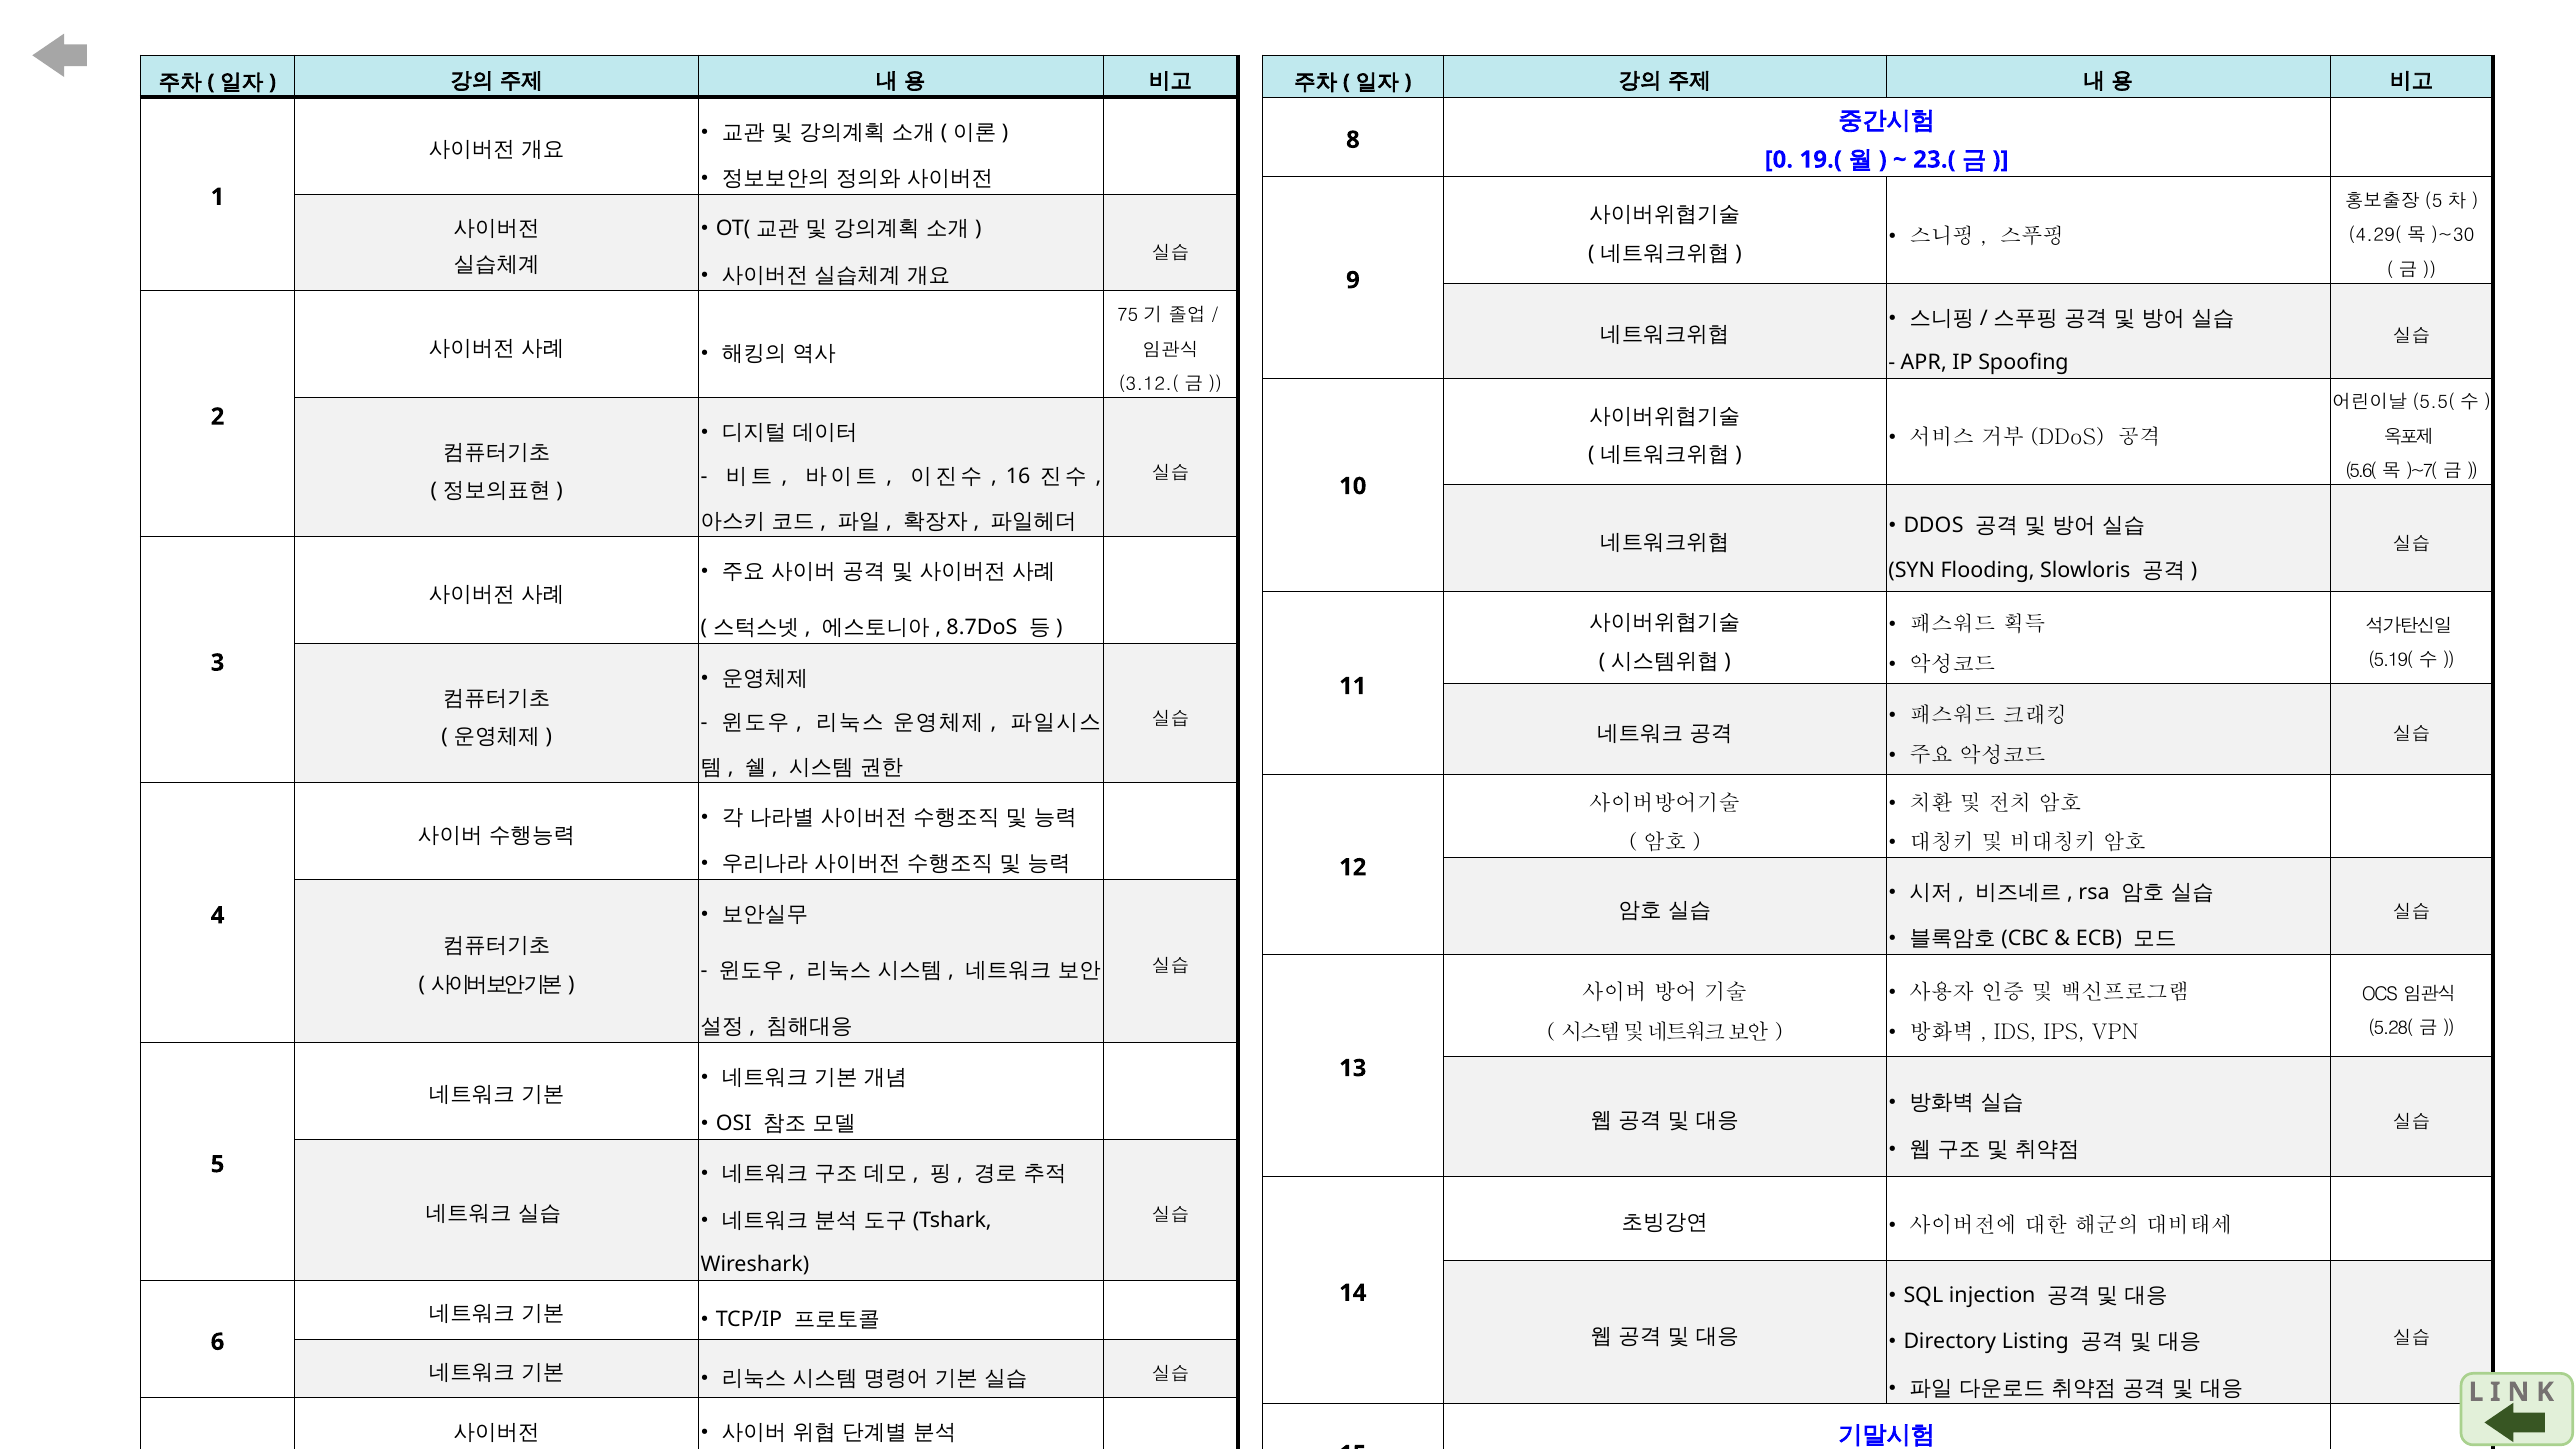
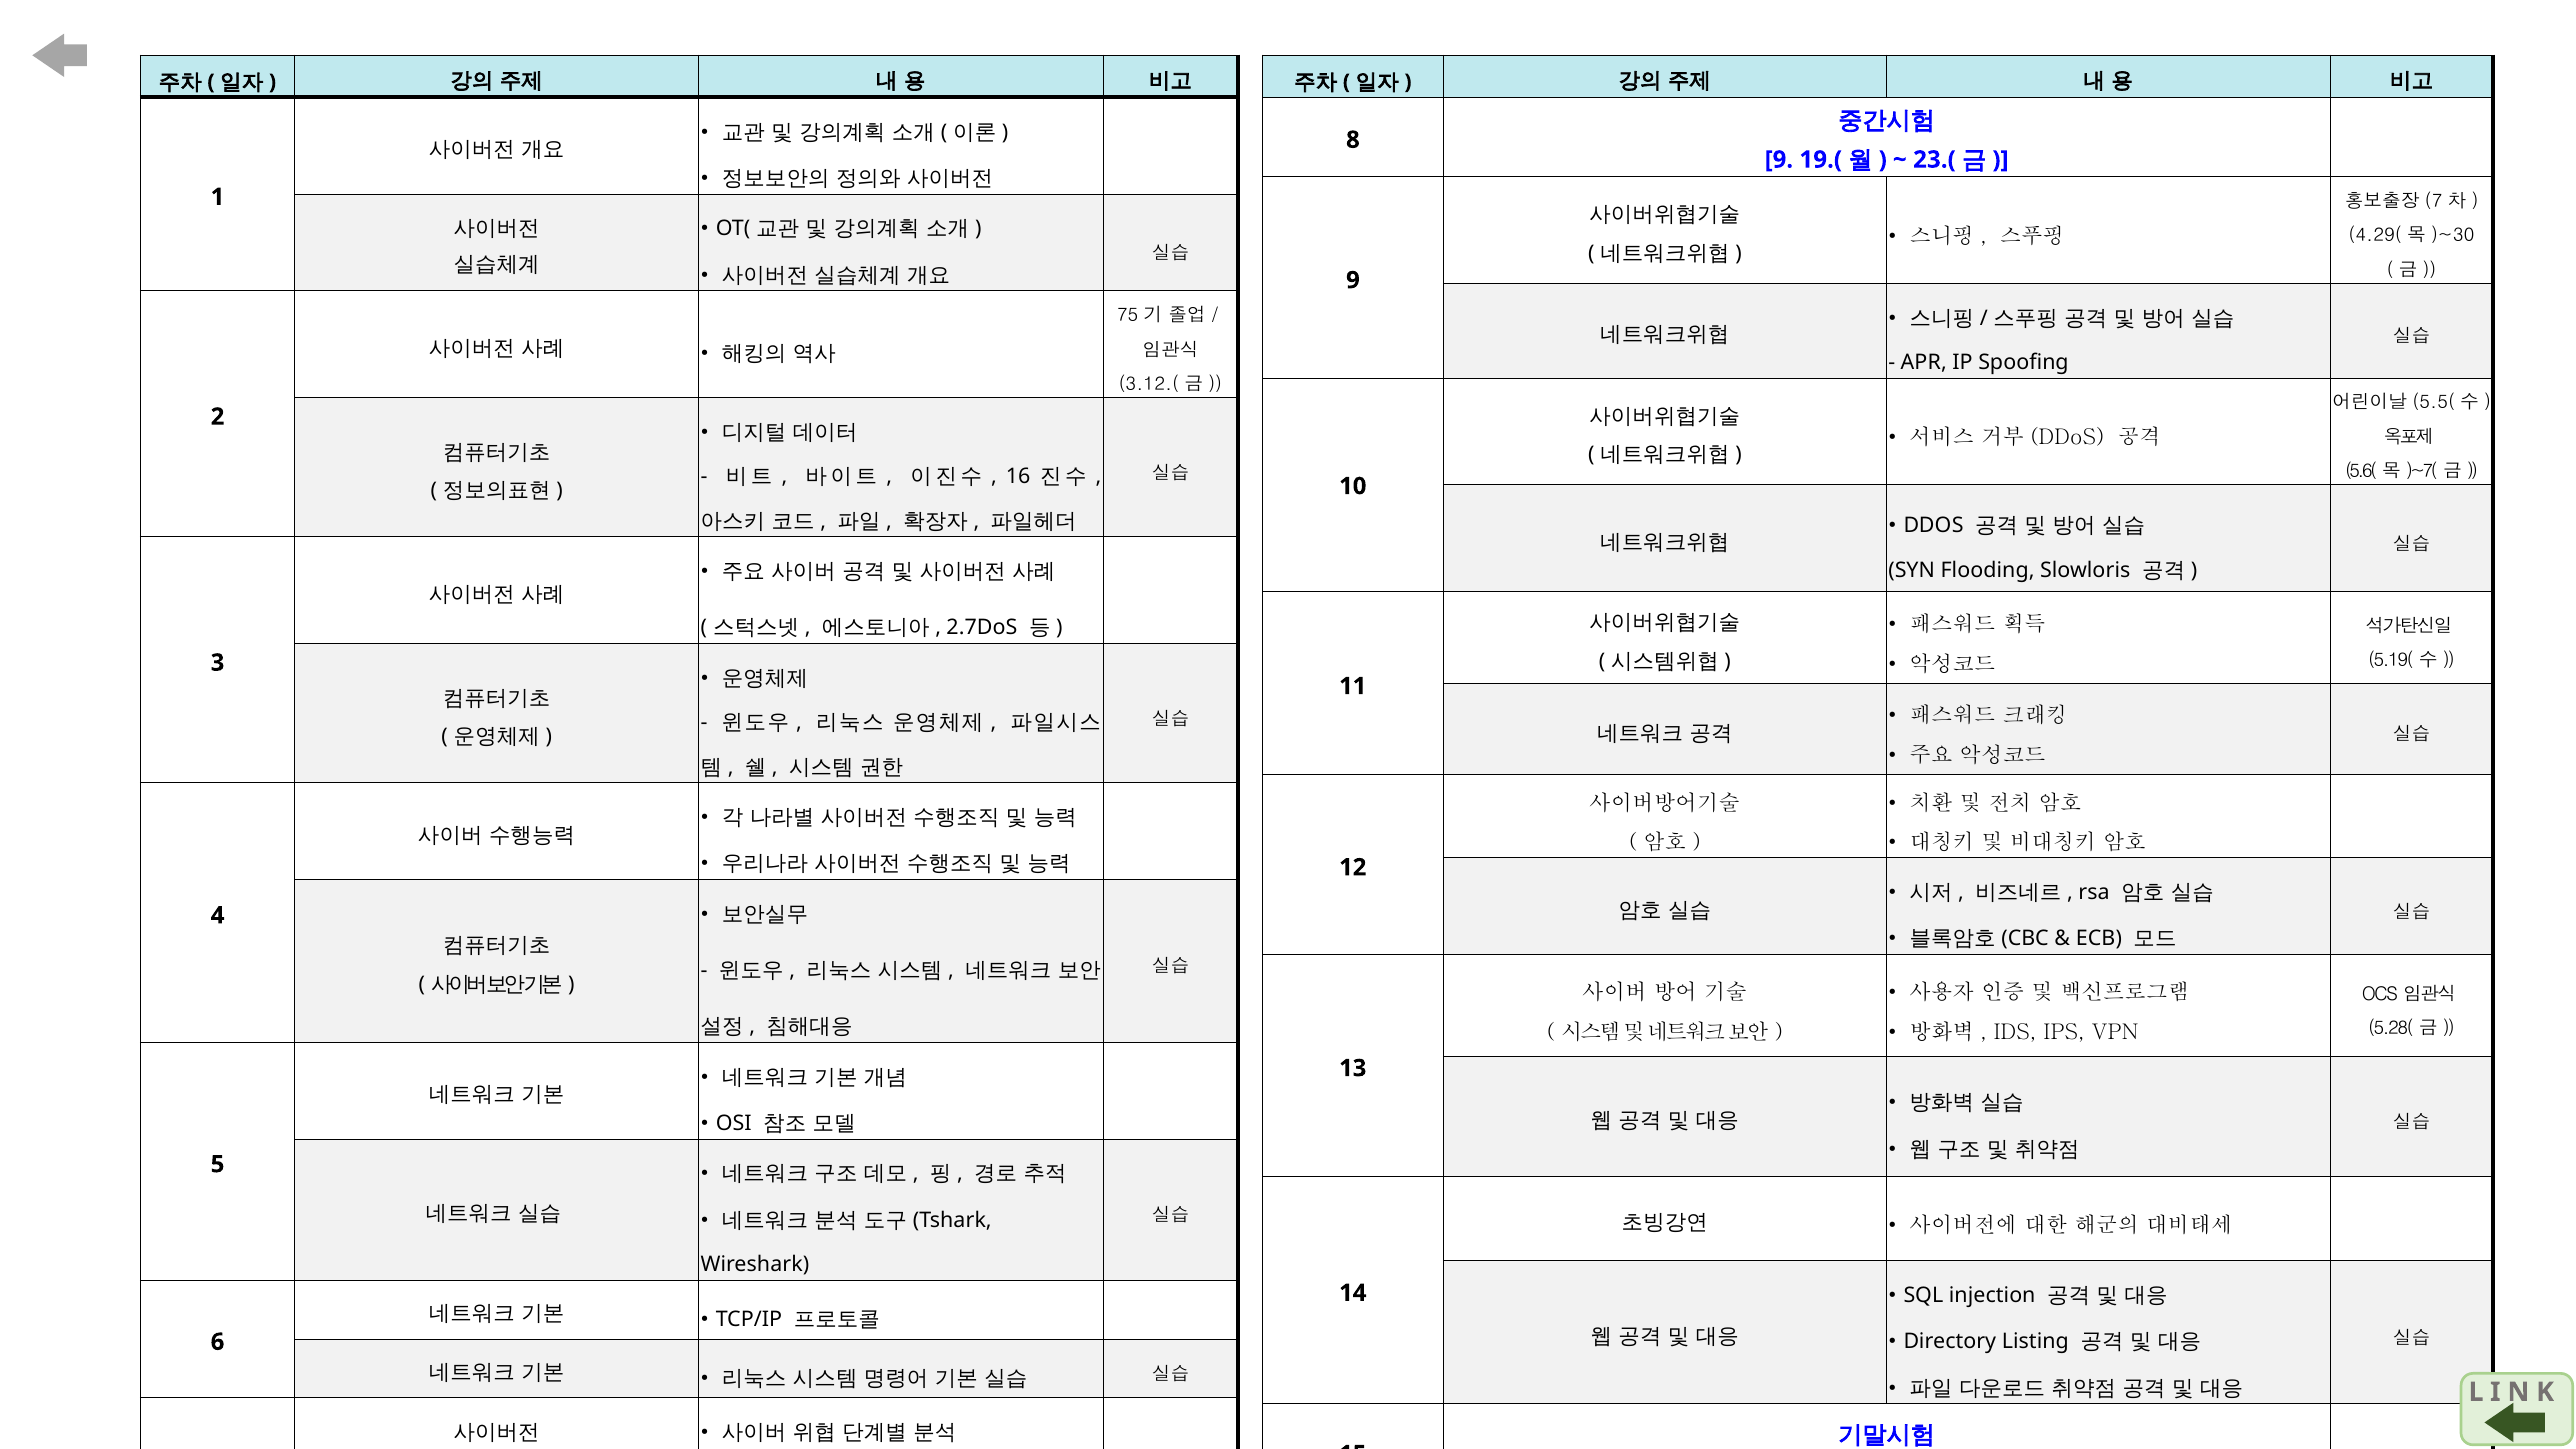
0: 0 -> 9 (1779, 160)
5: 5 -> 7 (2434, 201)
8.7DoS: 8.7DoS -> 2.7DoS (982, 628)
